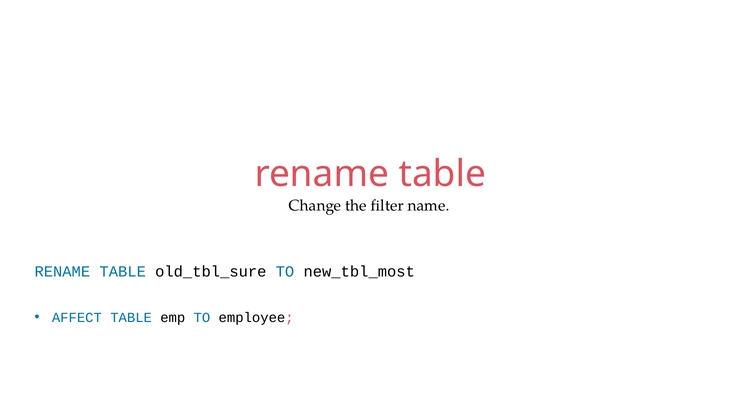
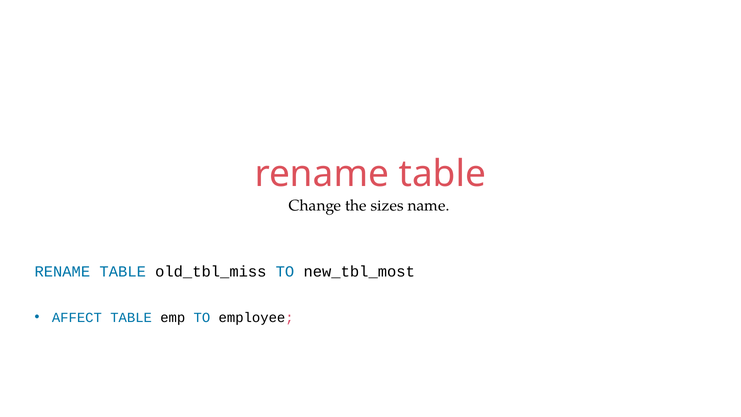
filter: filter -> sizes (387, 205)
old_tbl_sure: old_tbl_sure -> old_tbl_miss (211, 272)
